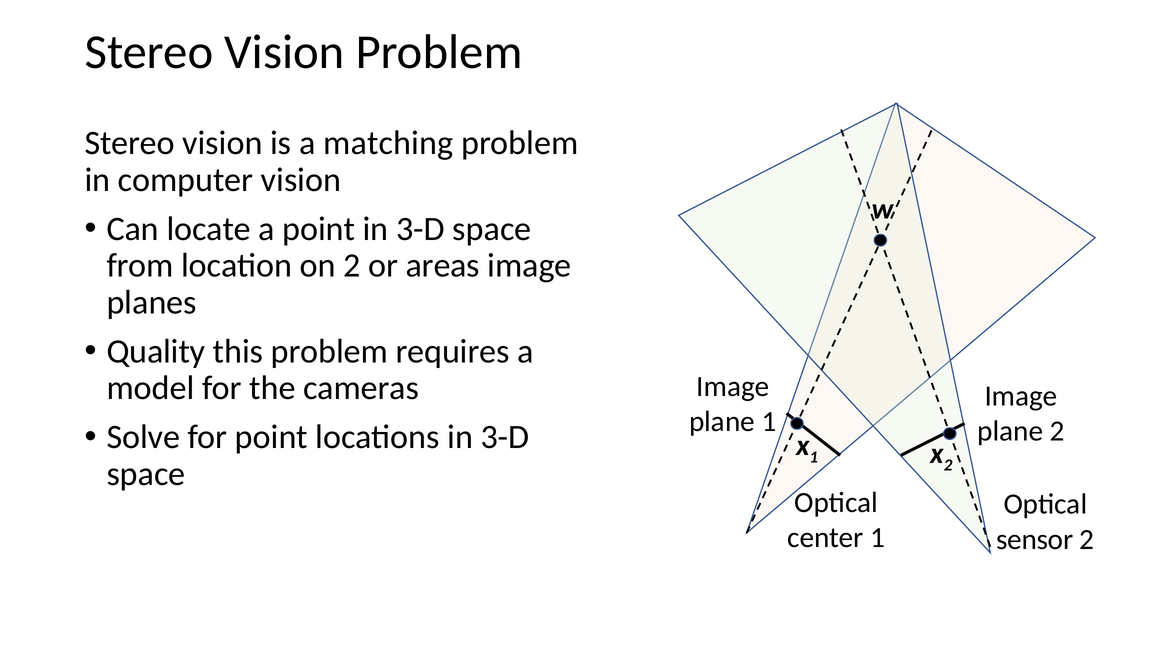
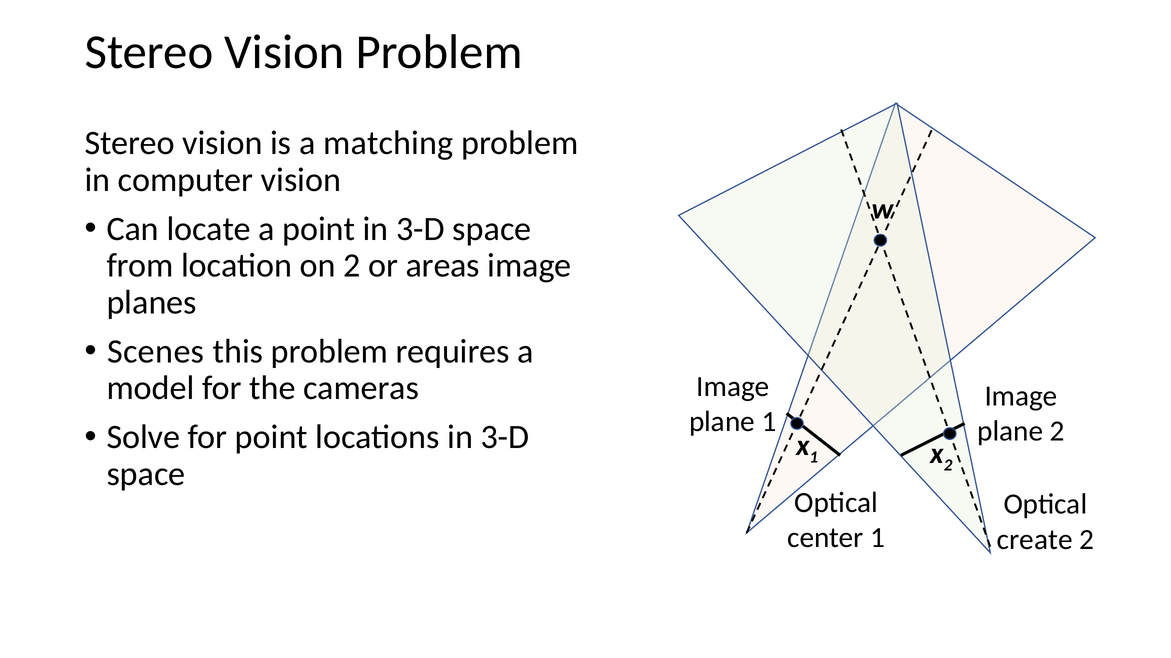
Quality: Quality -> Scenes (156, 352)
sensor: sensor -> create (1035, 540)
